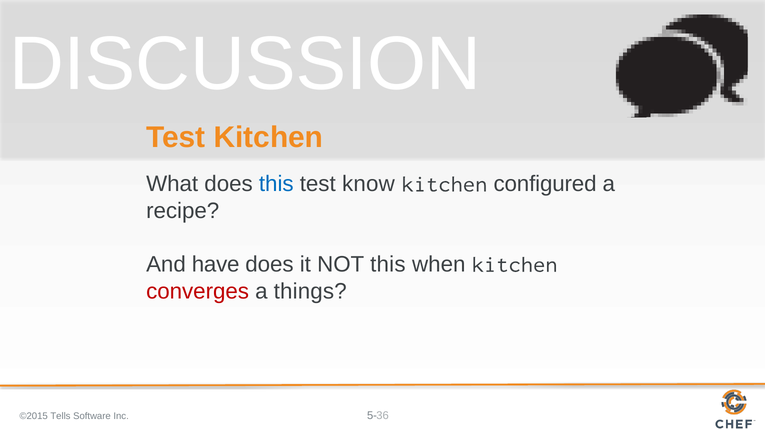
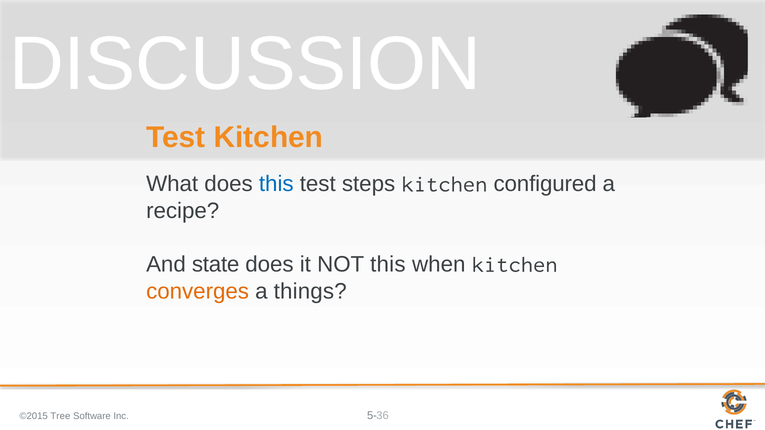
know: know -> steps (369, 184)
have: have -> state (216, 265)
converges colour: red -> orange (198, 291)
Tells: Tells -> Tree (60, 416)
